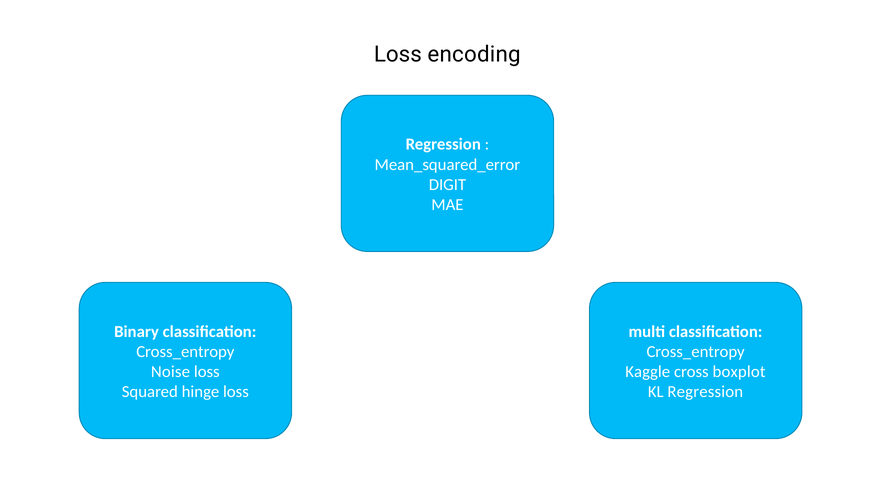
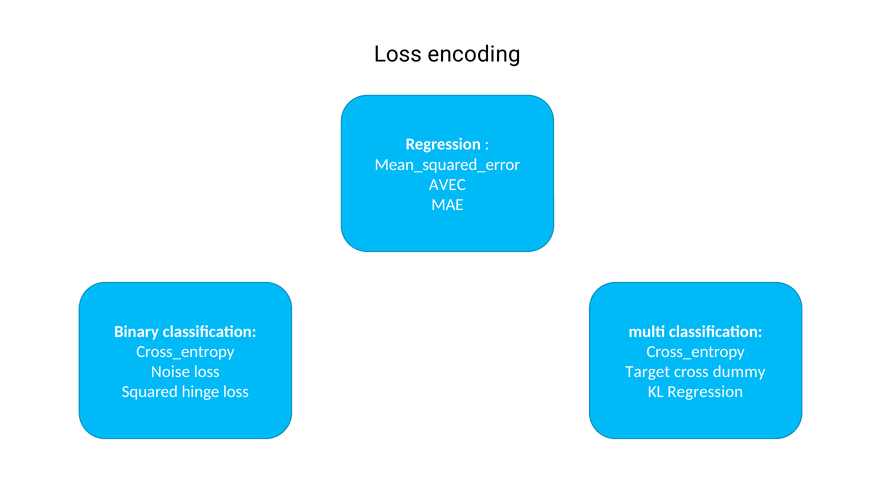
DIGIT: DIGIT -> AVEC (447, 185)
Kaggle: Kaggle -> Target (648, 372)
boxplot: boxplot -> dummy (739, 372)
